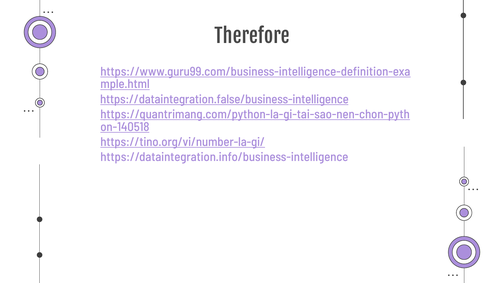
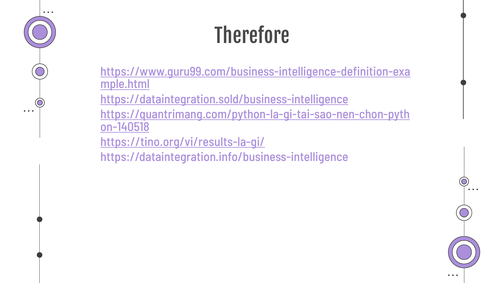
https://dataintegration.false/business-intelligence: https://dataintegration.false/business-intelligence -> https://dataintegration.sold/business-intelligence (224, 99)
https://tino.org/vi/number-la-gi/: https://tino.org/vi/number-la-gi/ -> https://tino.org/vi/results-la-gi/ (183, 142)
